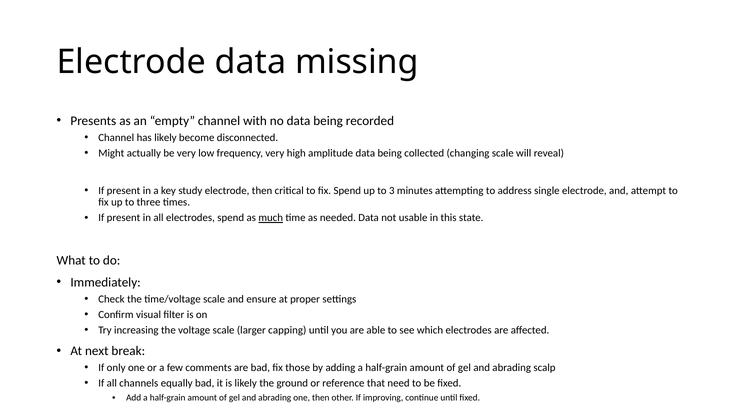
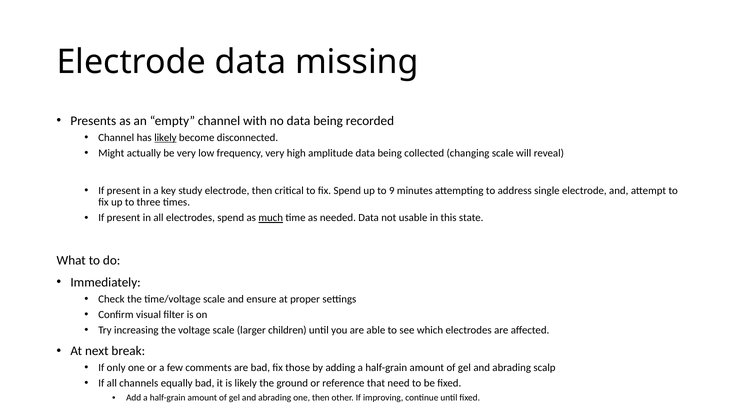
likely underline: none -> present (165, 138)
3: 3 -> 9 (392, 191)
capping: capping -> children (287, 330)
